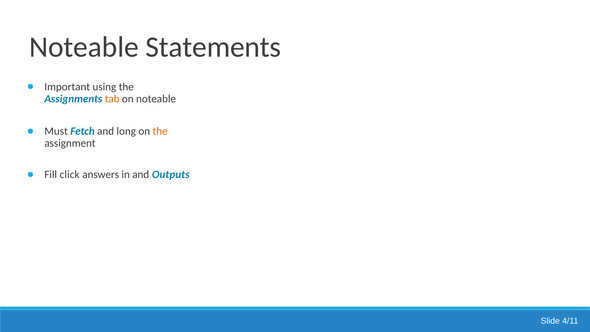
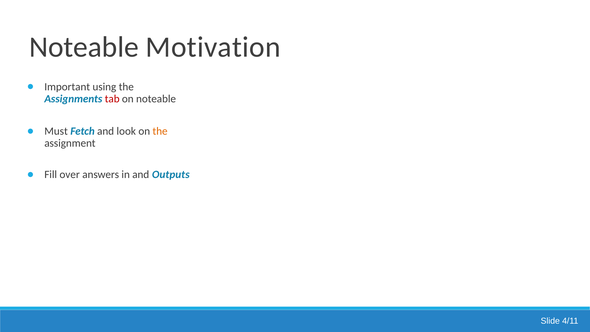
Statements: Statements -> Motivation (213, 47)
tab colour: orange -> red (112, 99)
long: long -> look (126, 131)
click: click -> over (70, 174)
